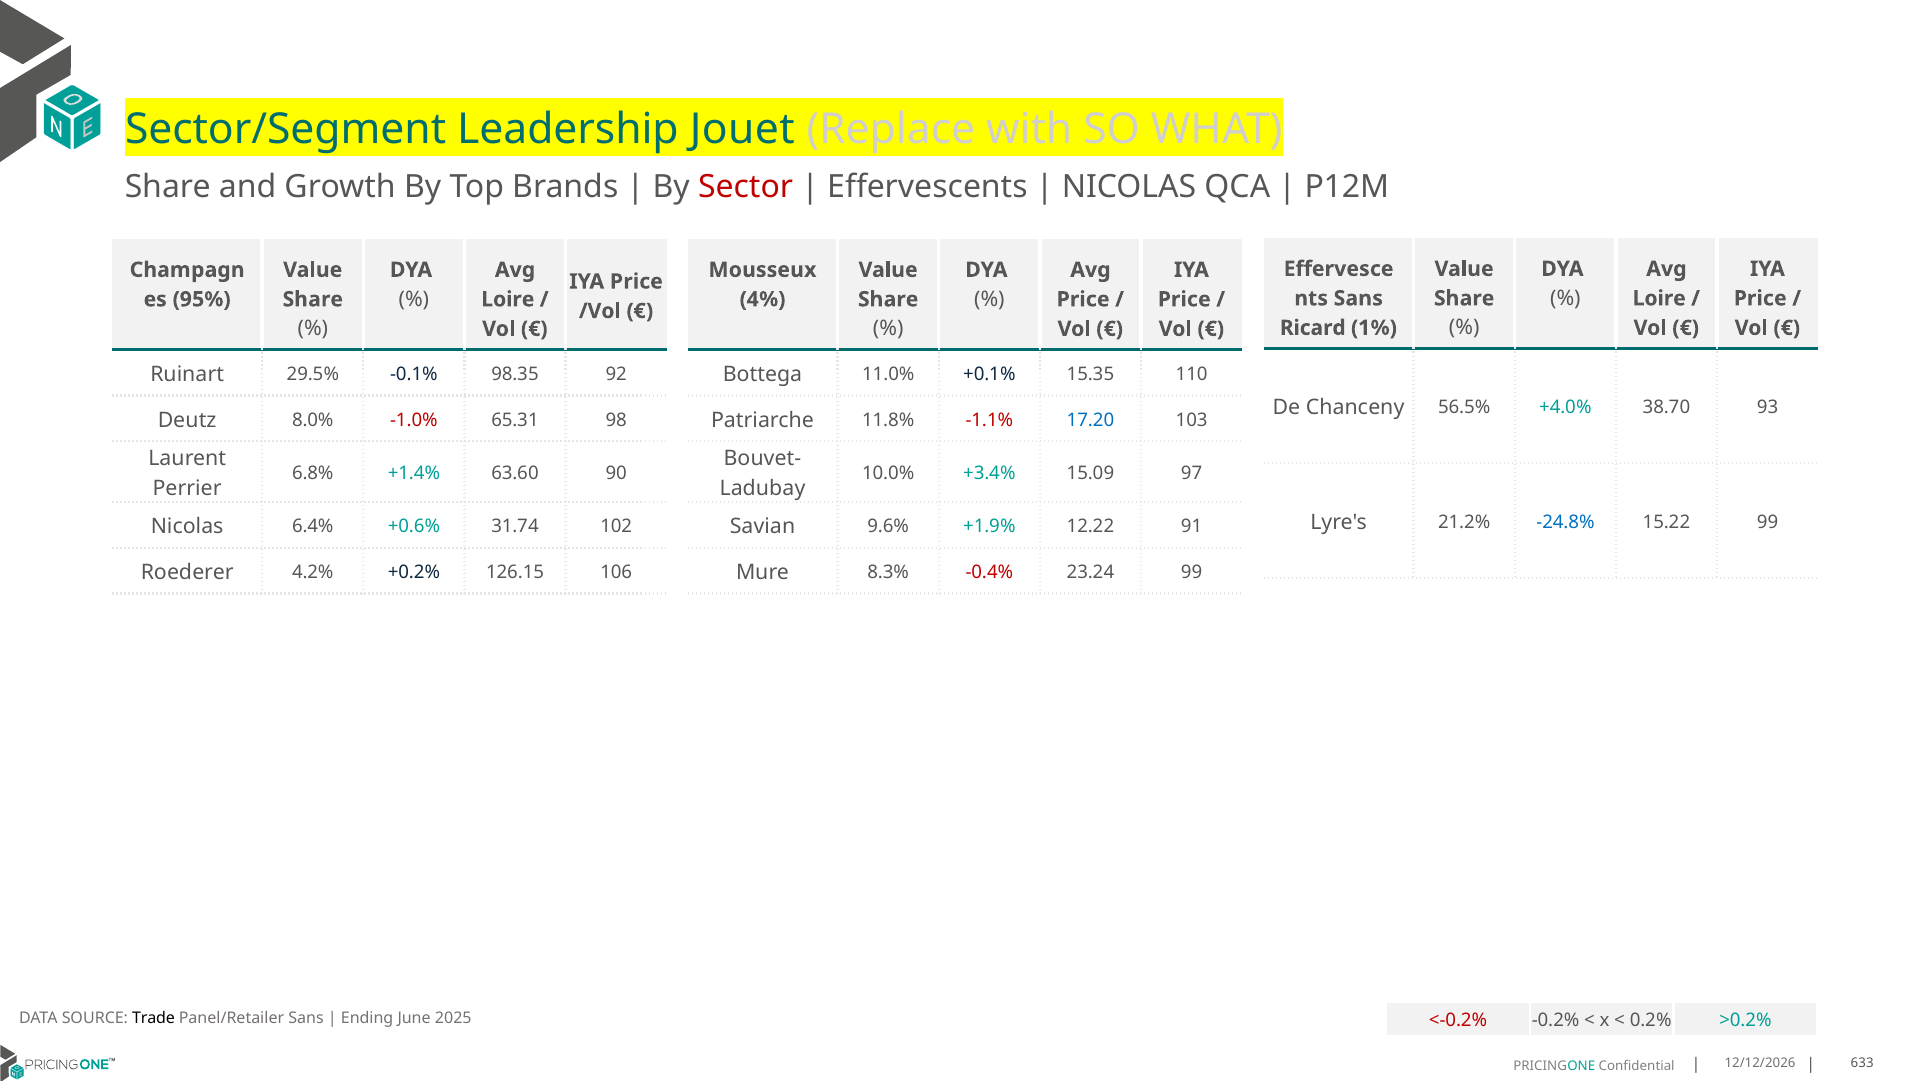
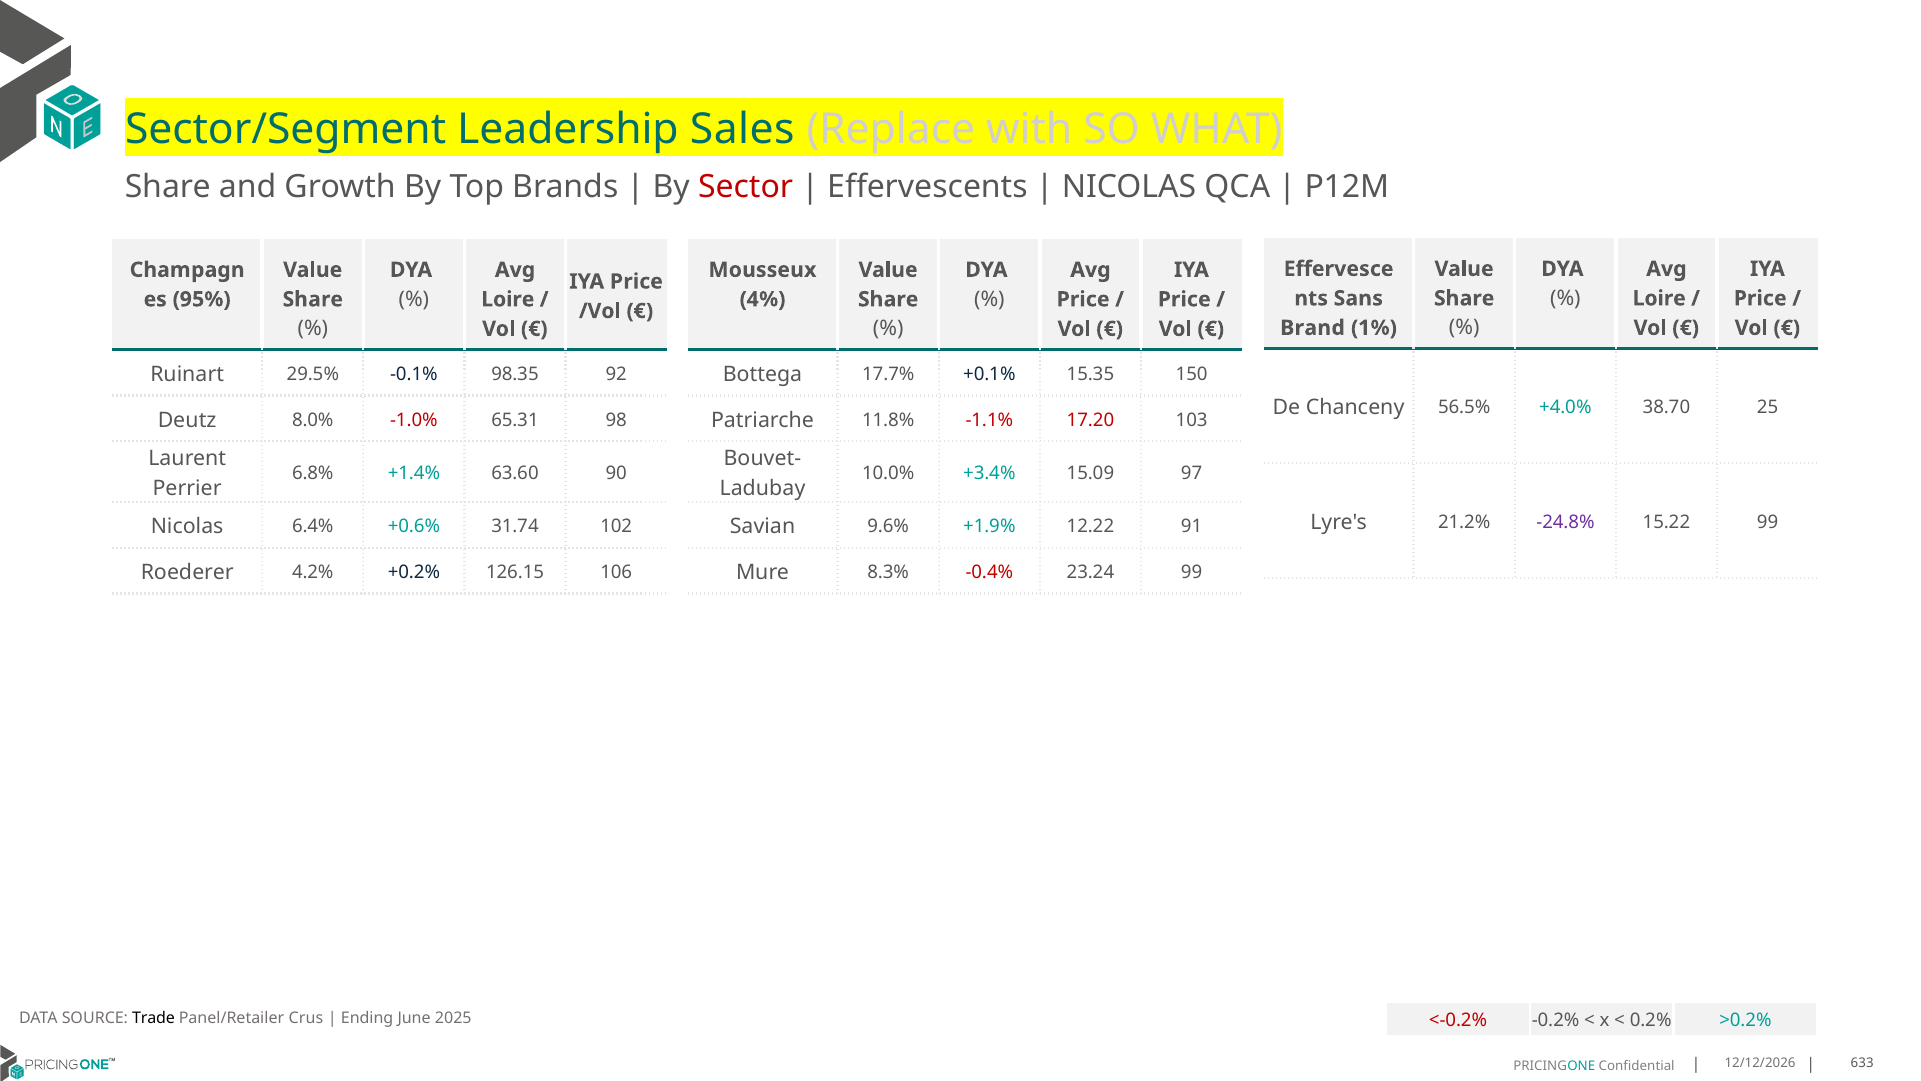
Jouet: Jouet -> Sales (742, 129)
Ricard: Ricard -> Brand (1313, 328)
11.0%: 11.0% -> 17.7% (888, 374)
110: 110 -> 150 (1192, 374)
93: 93 -> 25 (1768, 407)
17.20 colour: blue -> red (1090, 420)
-24.8% colour: blue -> purple (1565, 522)
Panel/Retailer Sans: Sans -> Crus (306, 1018)
